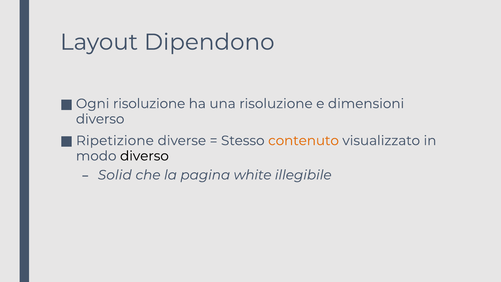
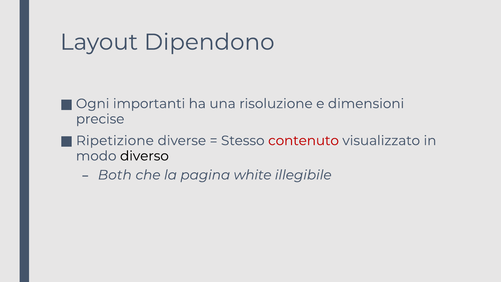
Ogni risoluzione: risoluzione -> importanti (149, 104)
diverso: diverso -> precise (100, 119)
contenuto colour: orange -> red (304, 141)
Solid: Solid -> Both (115, 175)
